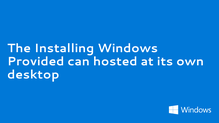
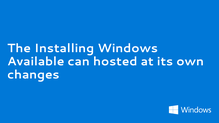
Provided: Provided -> Available (36, 62)
desktop: desktop -> changes (33, 75)
